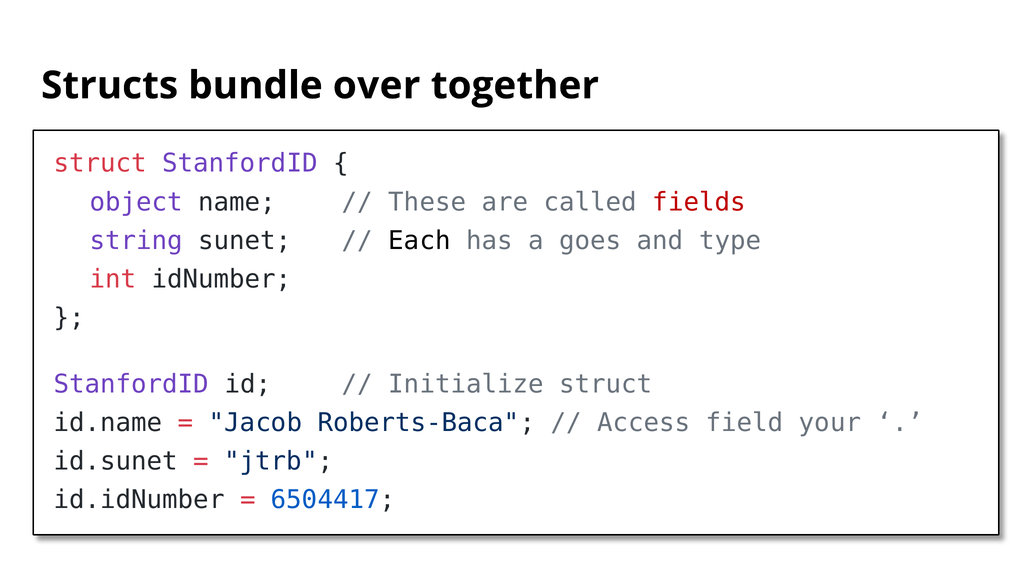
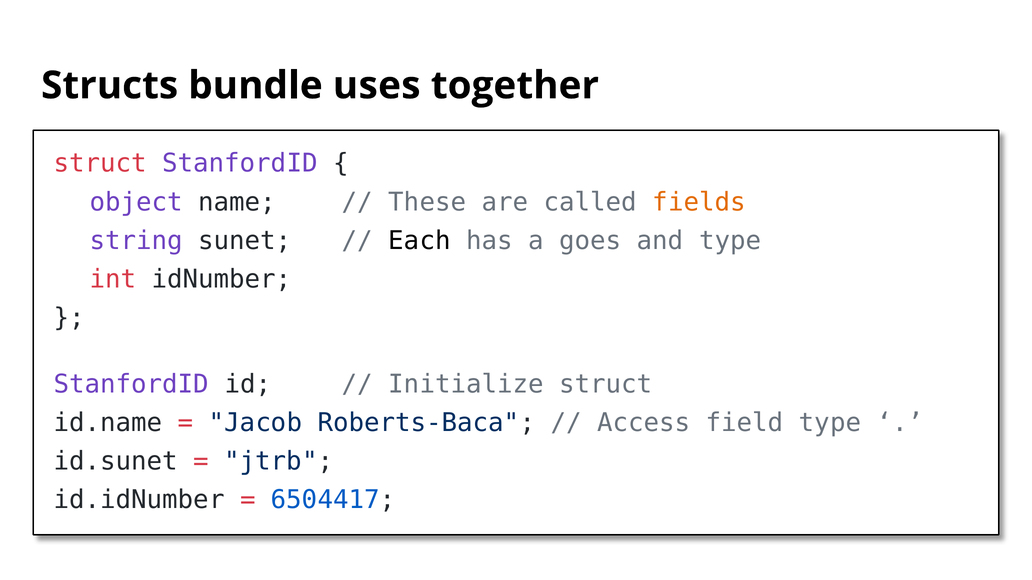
over: over -> uses (377, 86)
fields colour: red -> orange (699, 202)
field your: your -> type (830, 423)
